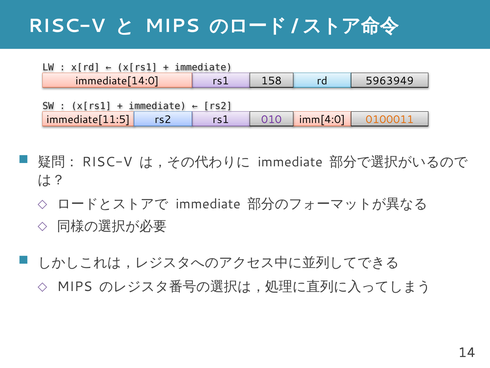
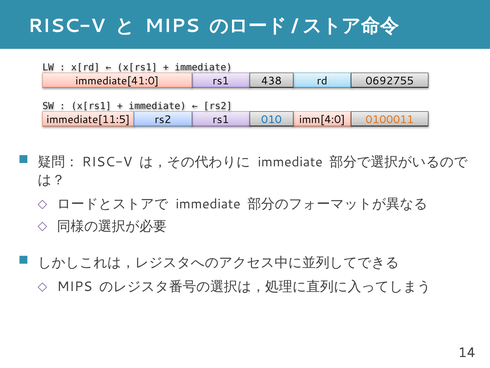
immediate[14:0: immediate[14:0 -> immediate[41:0 (117, 81)
158: 158 -> 438 (271, 81)
5963949: 5963949 -> 0692755 (390, 81)
010 colour: purple -> blue (271, 119)
